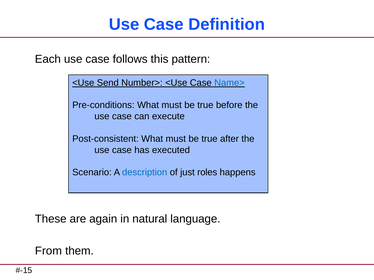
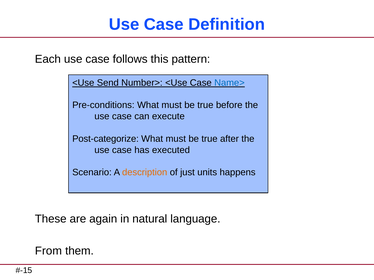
Post-consistent: Post-consistent -> Post-categorize (105, 139)
description colour: blue -> orange (145, 173)
roles: roles -> units (207, 173)
